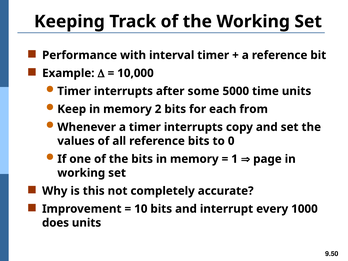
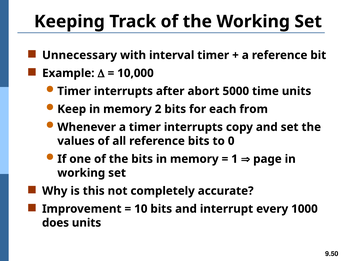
Performance: Performance -> Unnecessary (80, 55)
some: some -> abort (203, 91)
